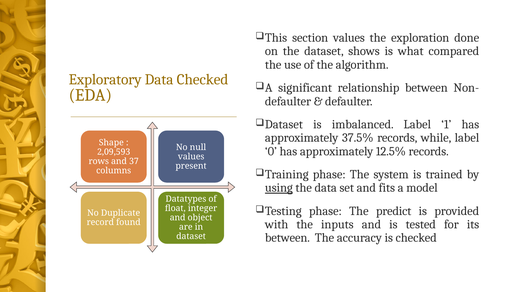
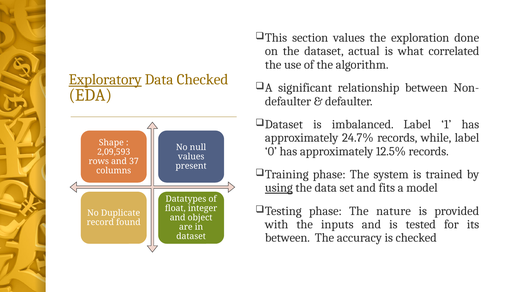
shows: shows -> actual (364, 51)
compared: compared -> correlated (454, 51)
Exploratory underline: none -> present (105, 80)
37.5%: 37.5% -> 24.7% (358, 138)
predict: predict -> nature (394, 211)
